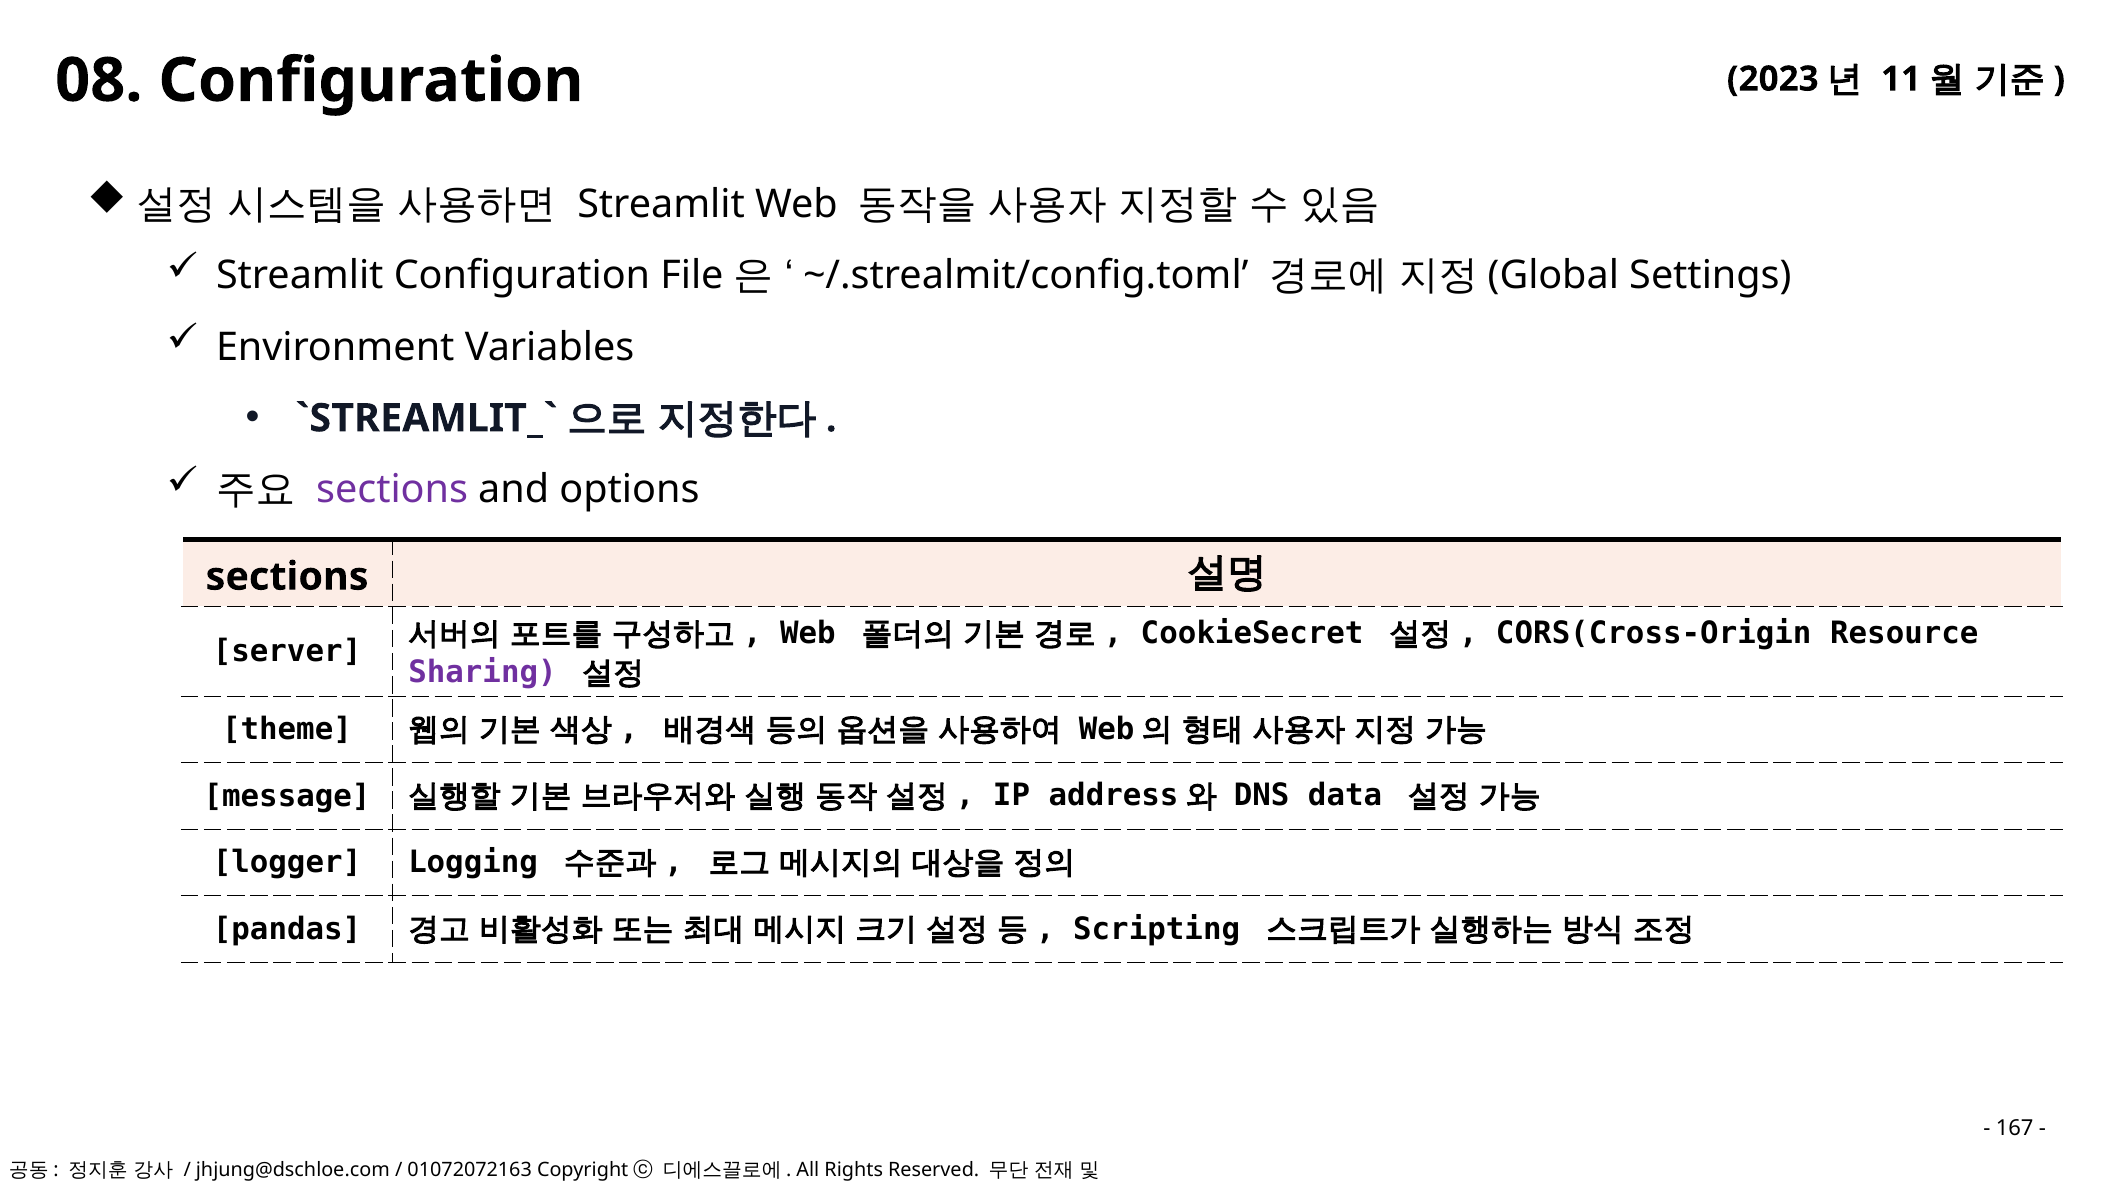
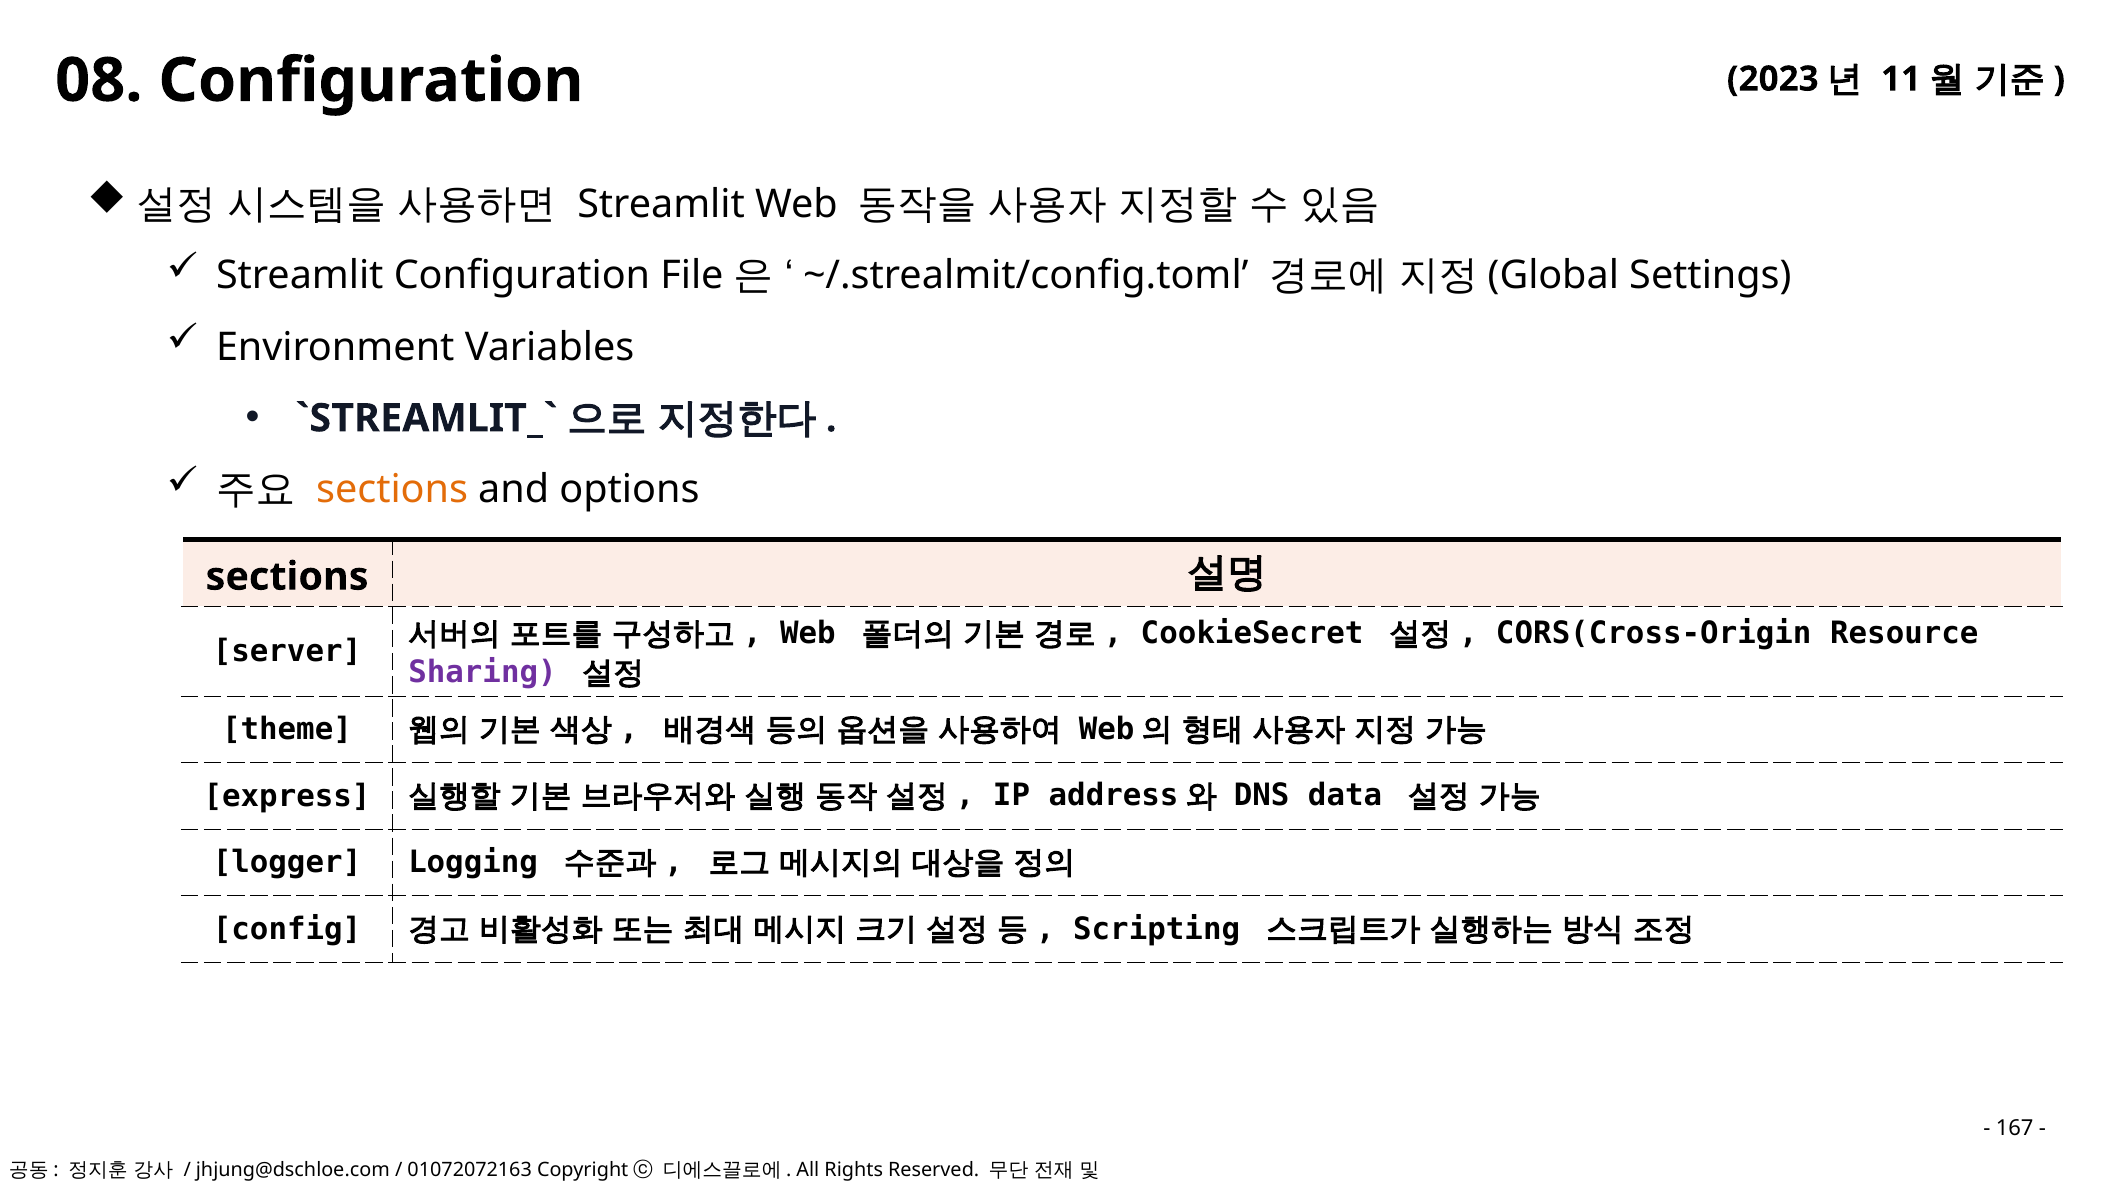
sections colour: purple -> orange (392, 489)
message: message -> express (287, 796)
pandas: pandas -> config (287, 929)
